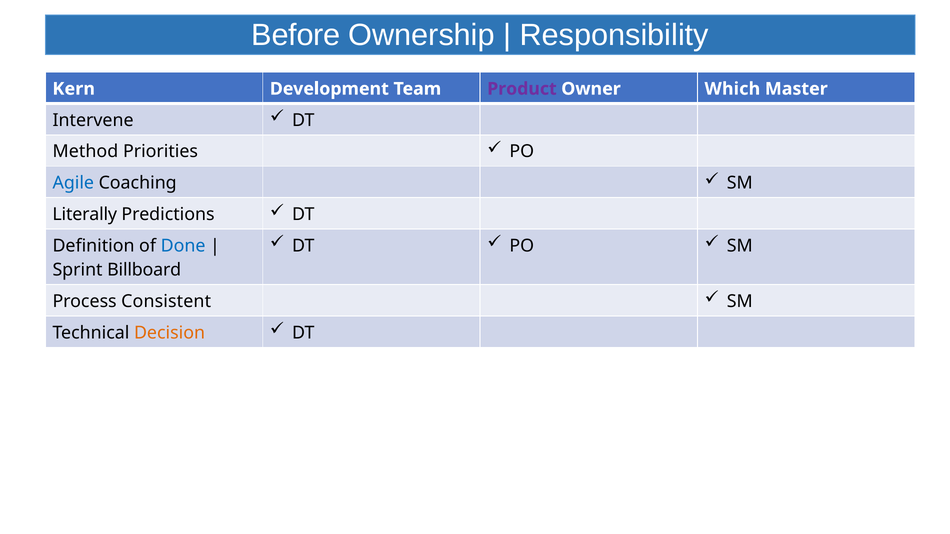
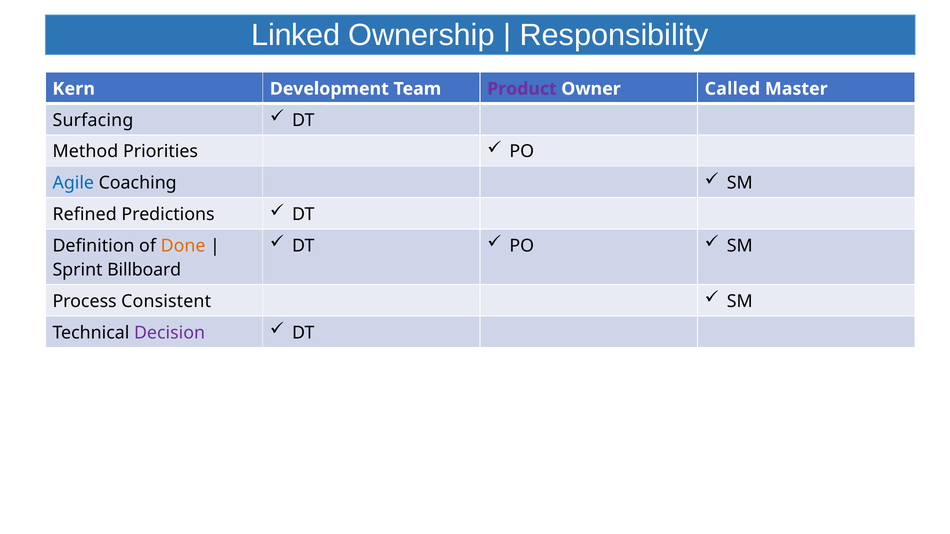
Before: Before -> Linked (296, 35)
Which: Which -> Called (732, 89)
Intervene: Intervene -> Surfacing (93, 120)
Literally: Literally -> Refined (85, 214)
Done colour: blue -> orange (183, 246)
Decision colour: orange -> purple (170, 333)
